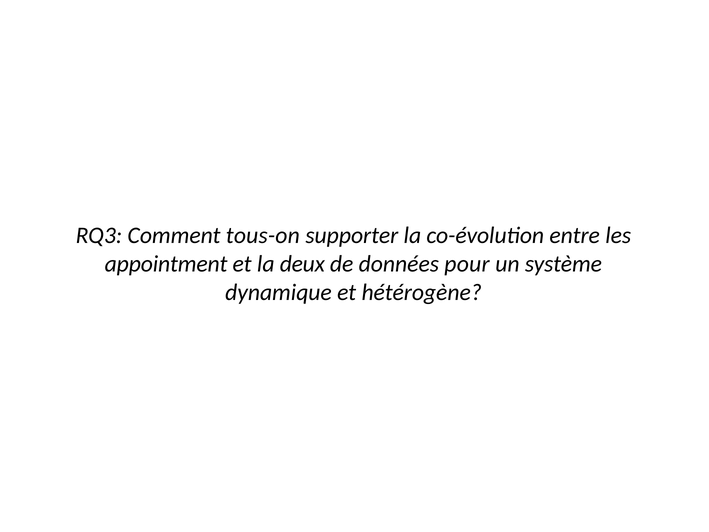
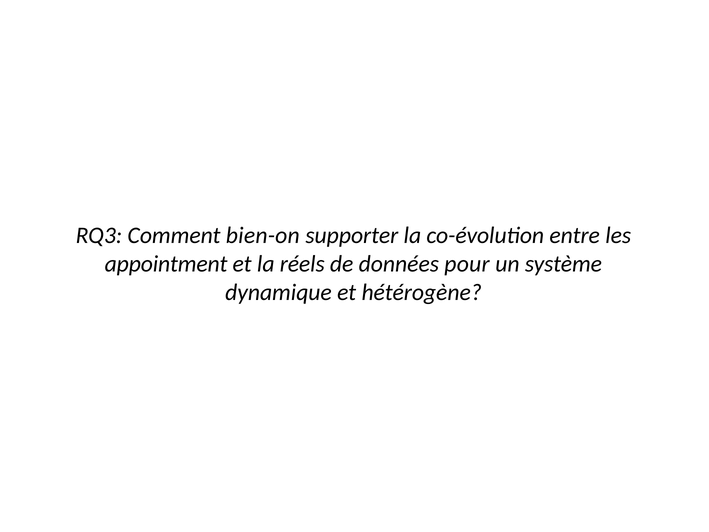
tous-on: tous-on -> bien-on (263, 236)
deux: deux -> réels (302, 264)
